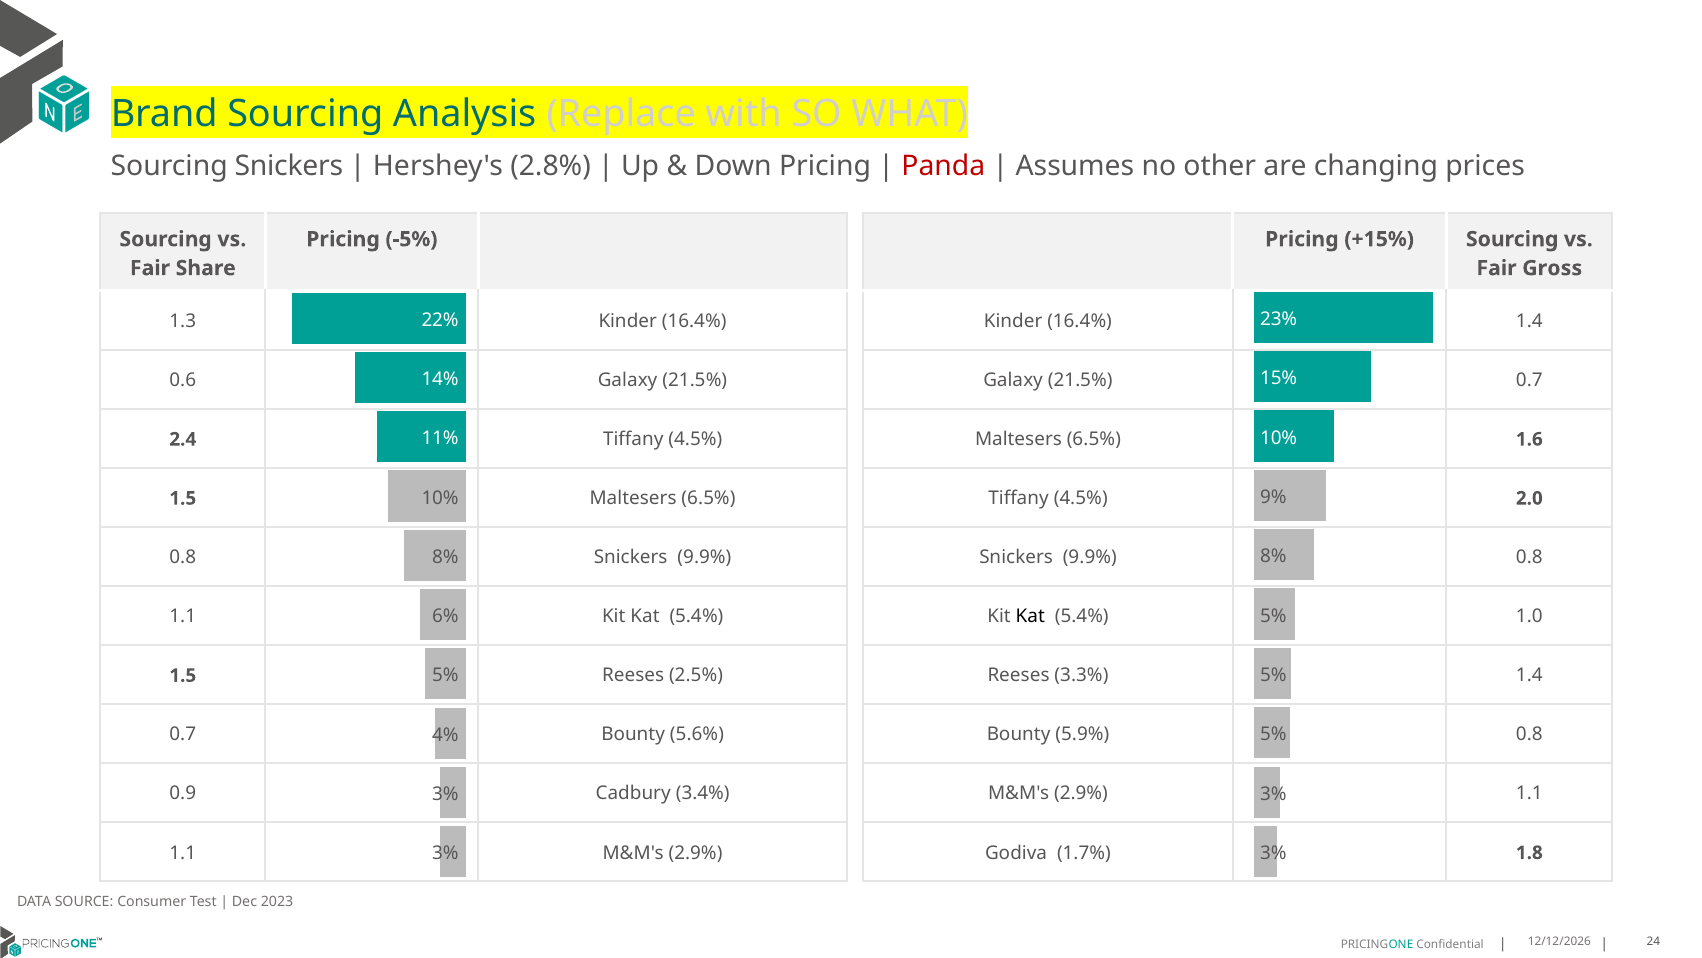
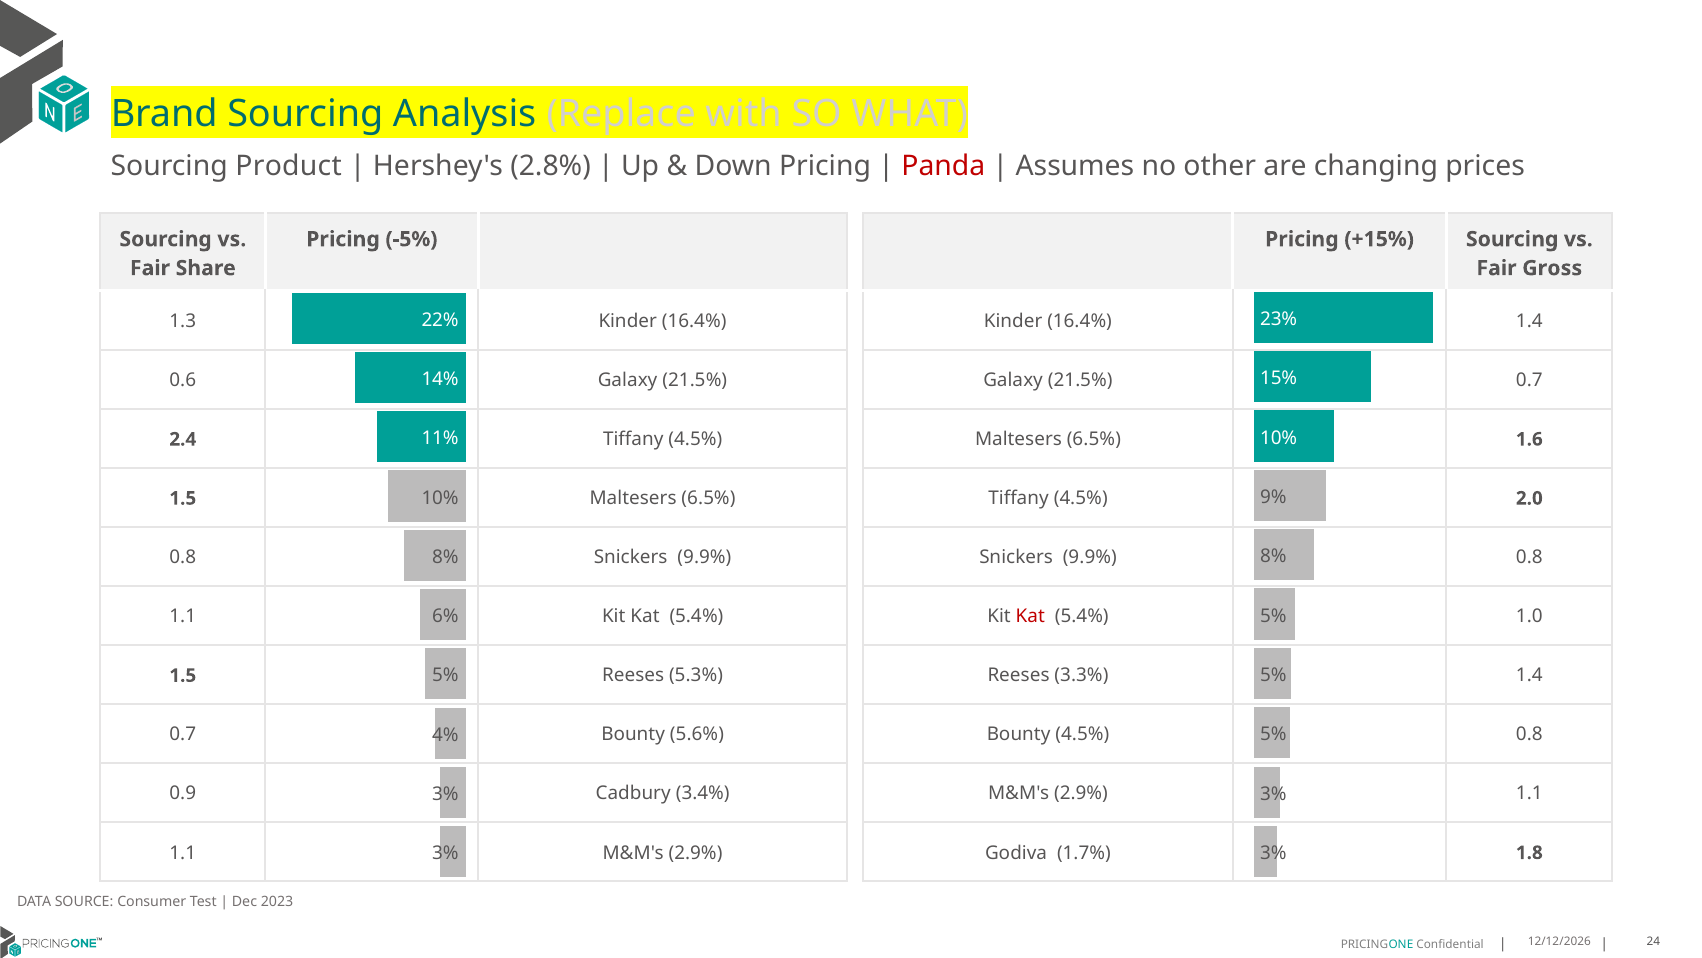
Sourcing Snickers: Snickers -> Product (289, 166)
Kat colour: black -> red (1030, 616)
2.5%: 2.5% -> 5.3% (696, 675)
Bounty 5.9%: 5.9% -> 4.5% (1082, 734)
